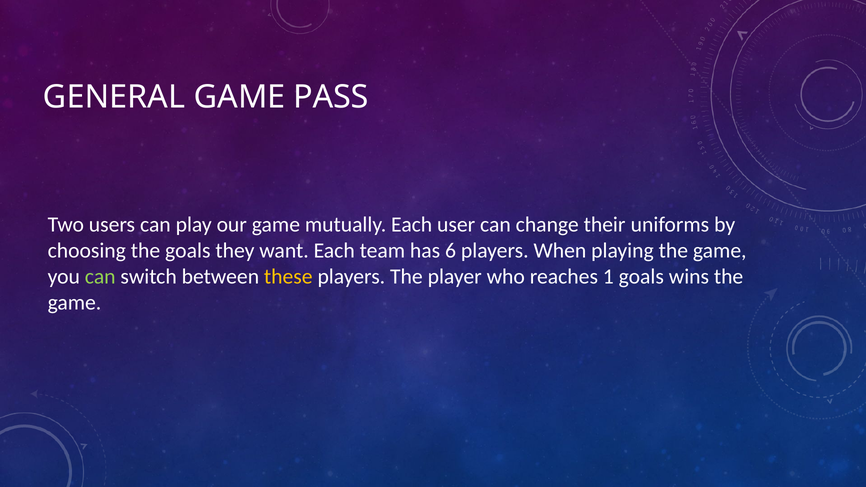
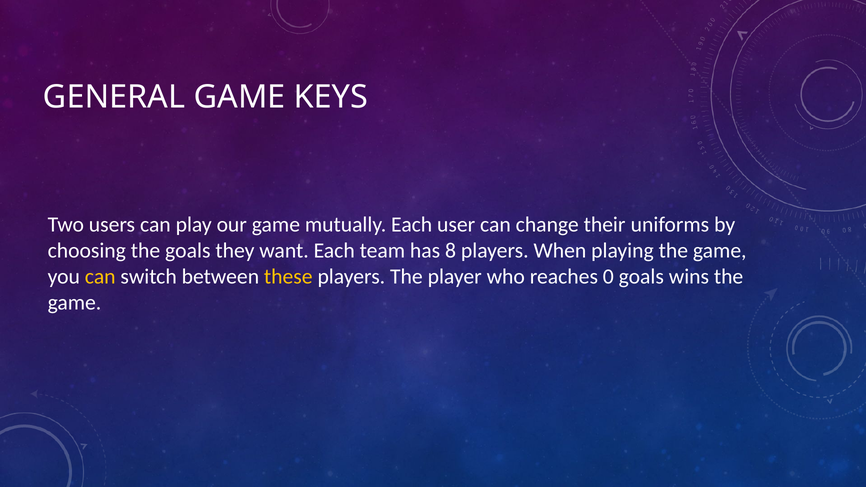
PASS: PASS -> KEYS (331, 97)
6: 6 -> 8 (451, 251)
can colour: light green -> yellow (100, 277)
1: 1 -> 0 (608, 277)
